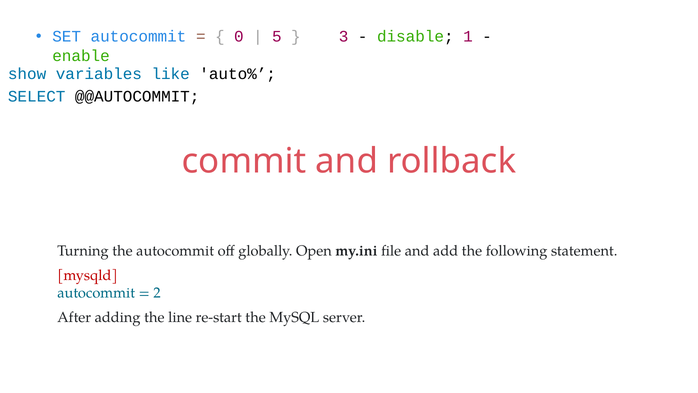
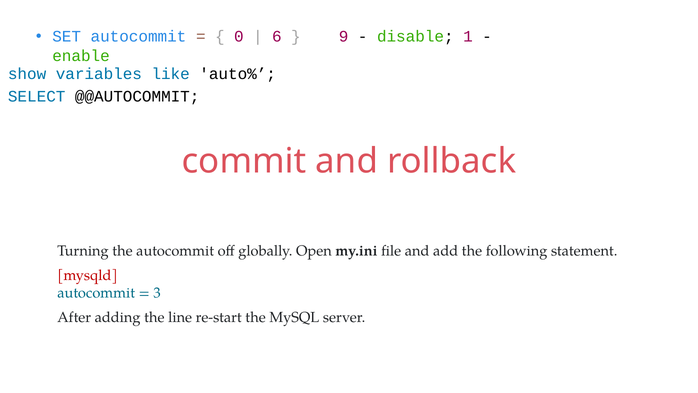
5: 5 -> 6 (277, 37)
3: 3 -> 9 (344, 37)
2: 2 -> 3 (157, 293)
